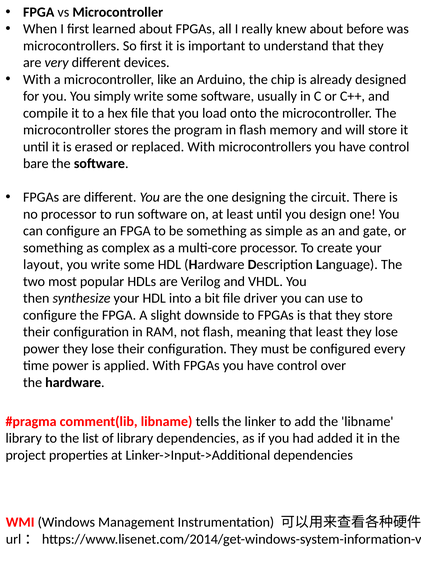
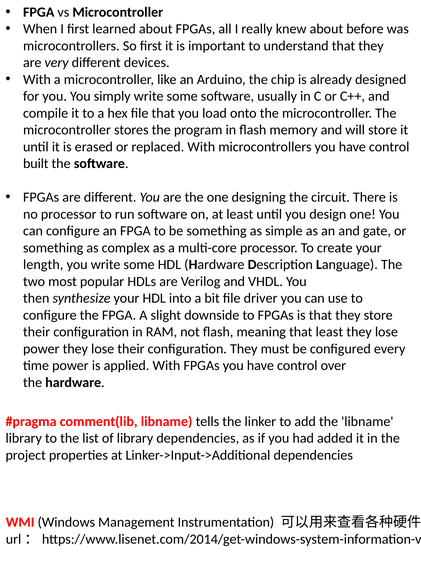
bare: bare -> built (36, 164)
layout: layout -> length (43, 265)
